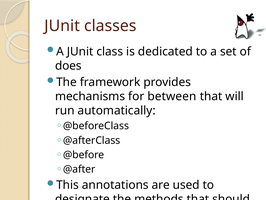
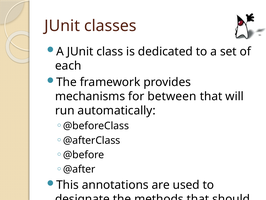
does: does -> each (68, 66)
